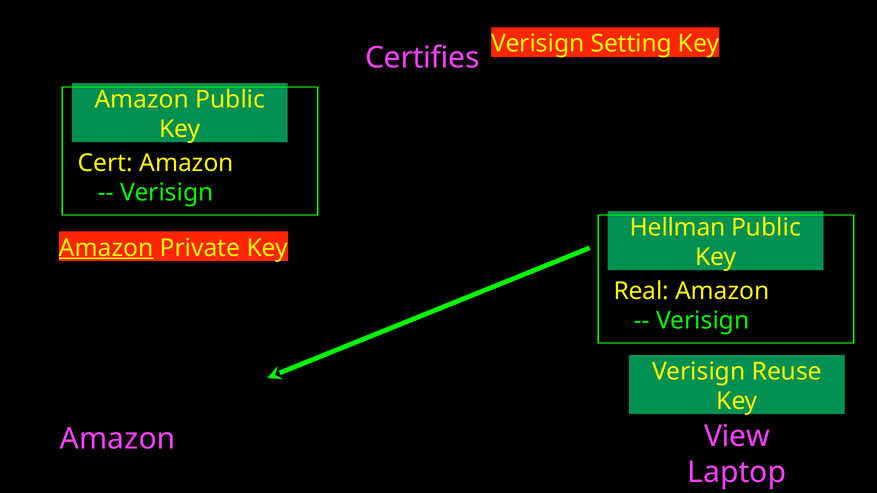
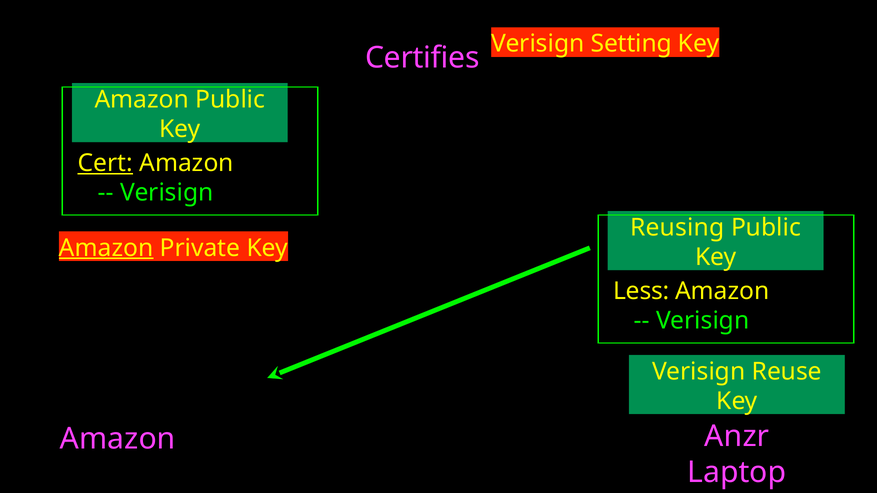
Cert underline: none -> present (105, 163)
Hellman: Hellman -> Reusing (677, 228)
Real: Real -> Less (641, 291)
View: View -> Anzr (737, 437)
